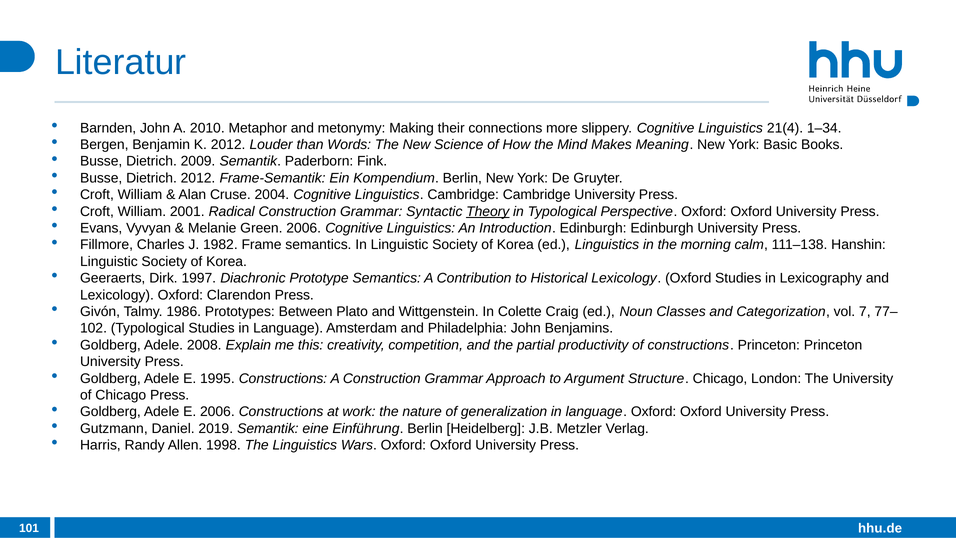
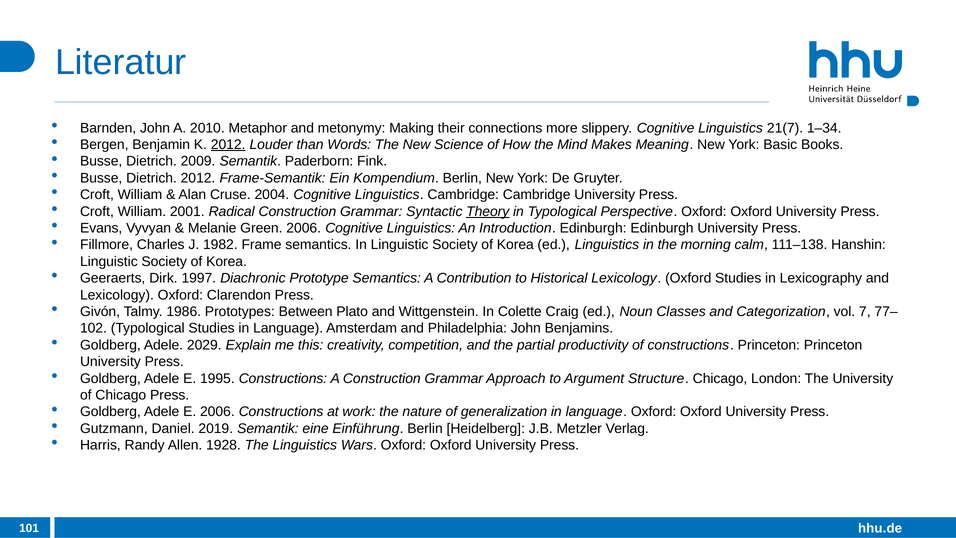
21(4: 21(4 -> 21(7 (785, 128)
2012 underline: none -> present (228, 145)
2008: 2008 -> 2029 (204, 345)
1998: 1998 -> 1928 (223, 446)
